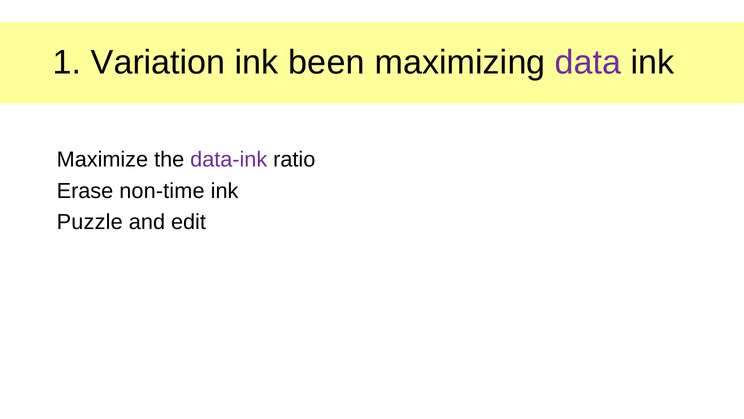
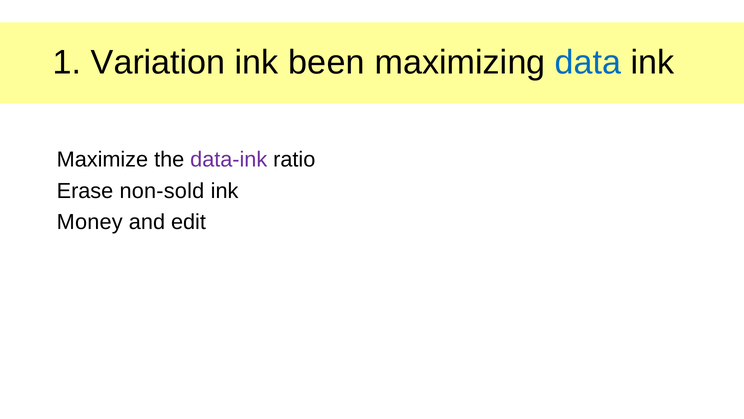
data colour: purple -> blue (588, 62)
non-time: non-time -> non-sold (162, 191)
Puzzle: Puzzle -> Money (90, 222)
